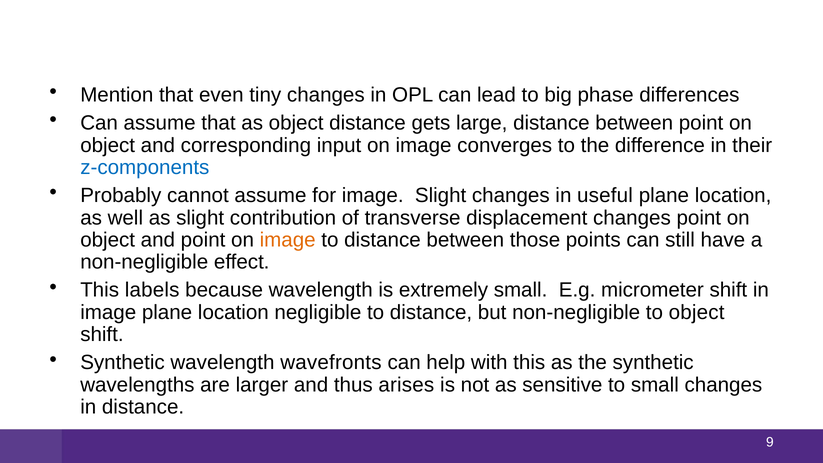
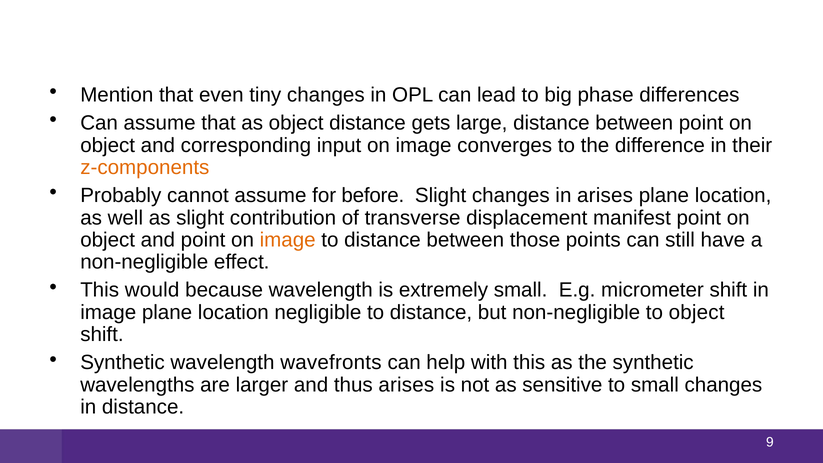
z-components colour: blue -> orange (145, 167)
for image: image -> before (373, 195)
in useful: useful -> arises (605, 195)
displacement changes: changes -> manifest (632, 218)
labels: labels -> would (152, 290)
